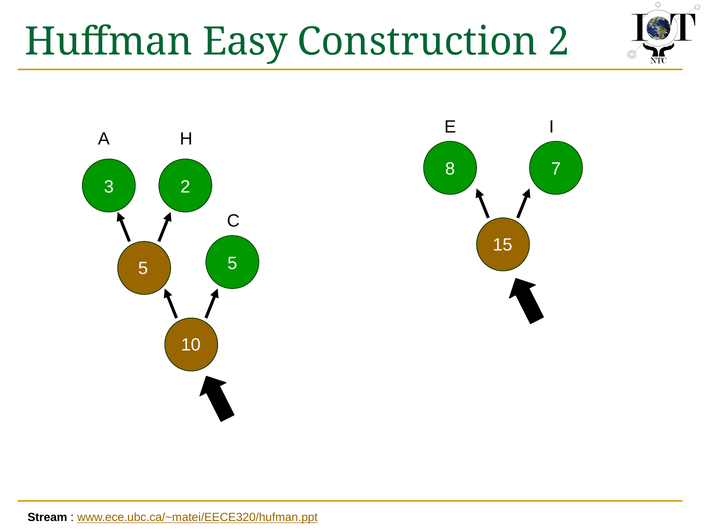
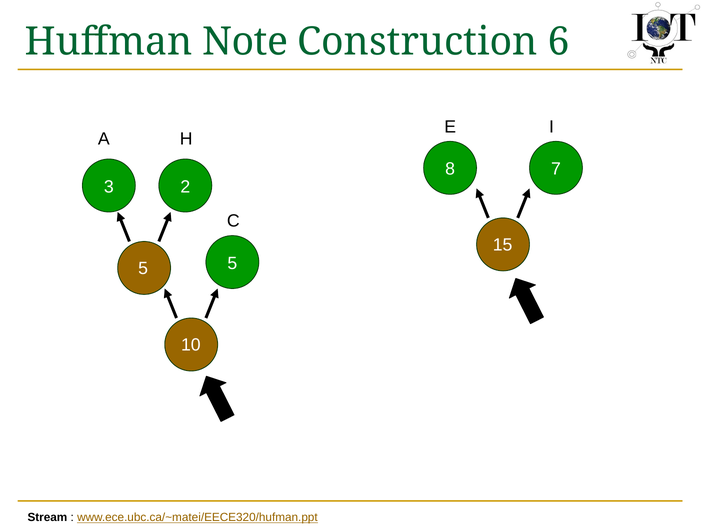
Easy: Easy -> Note (245, 42)
Construction 2: 2 -> 6 (559, 42)
